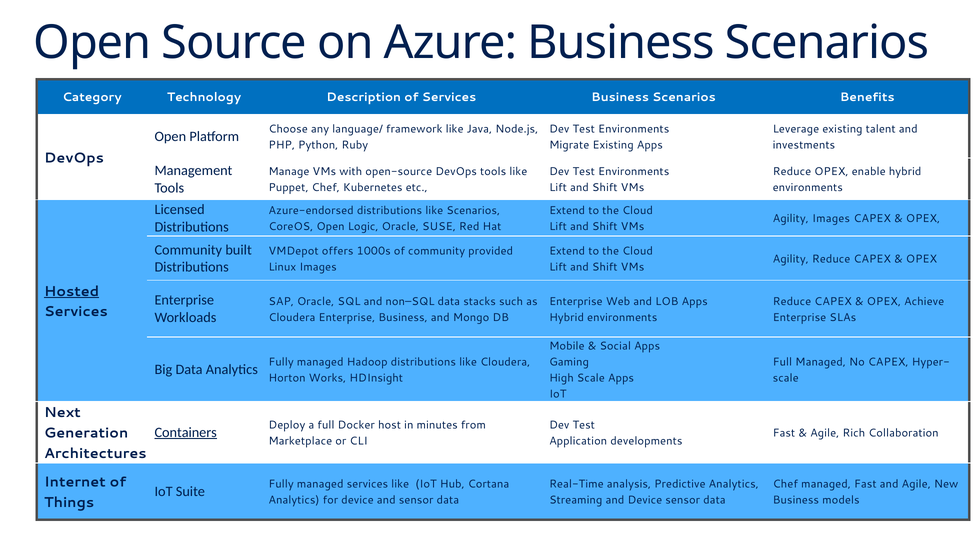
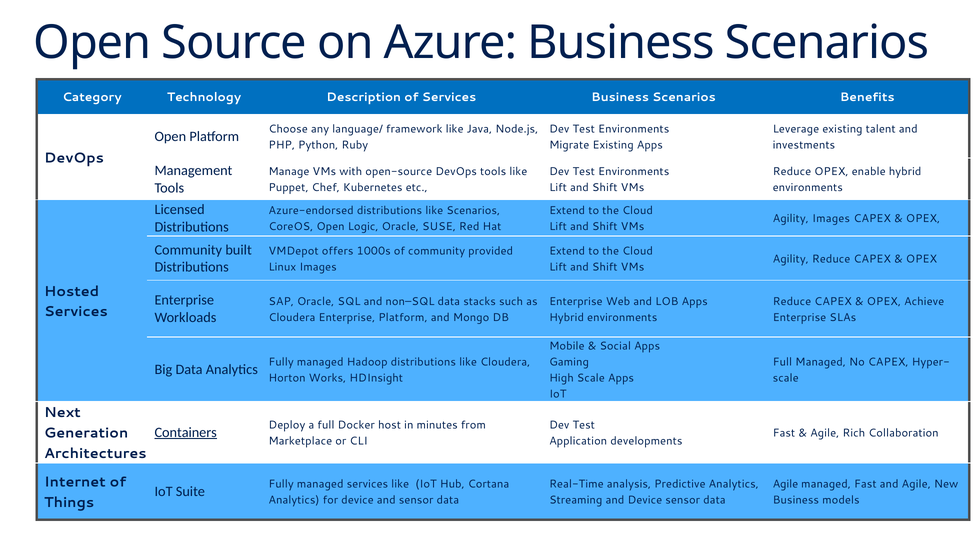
Hosted underline: present -> none (72, 292)
Enterprise Business: Business -> Platform (403, 318)
Chef: Chef -> Agile (785, 484)
